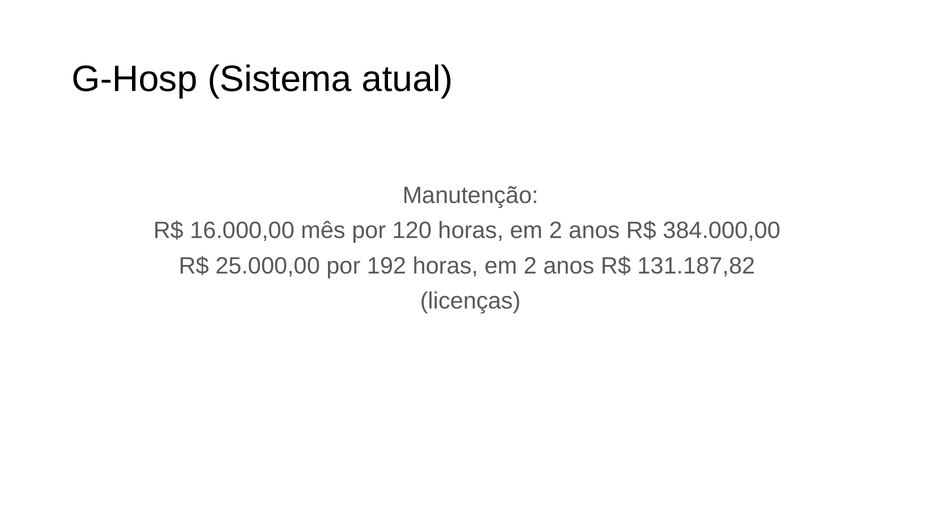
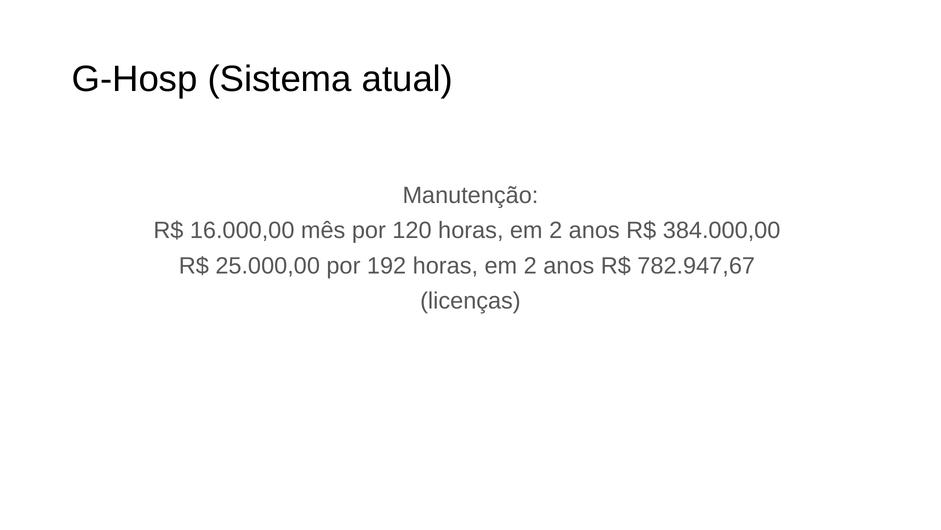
131.187,82: 131.187,82 -> 782.947,67 (696, 265)
